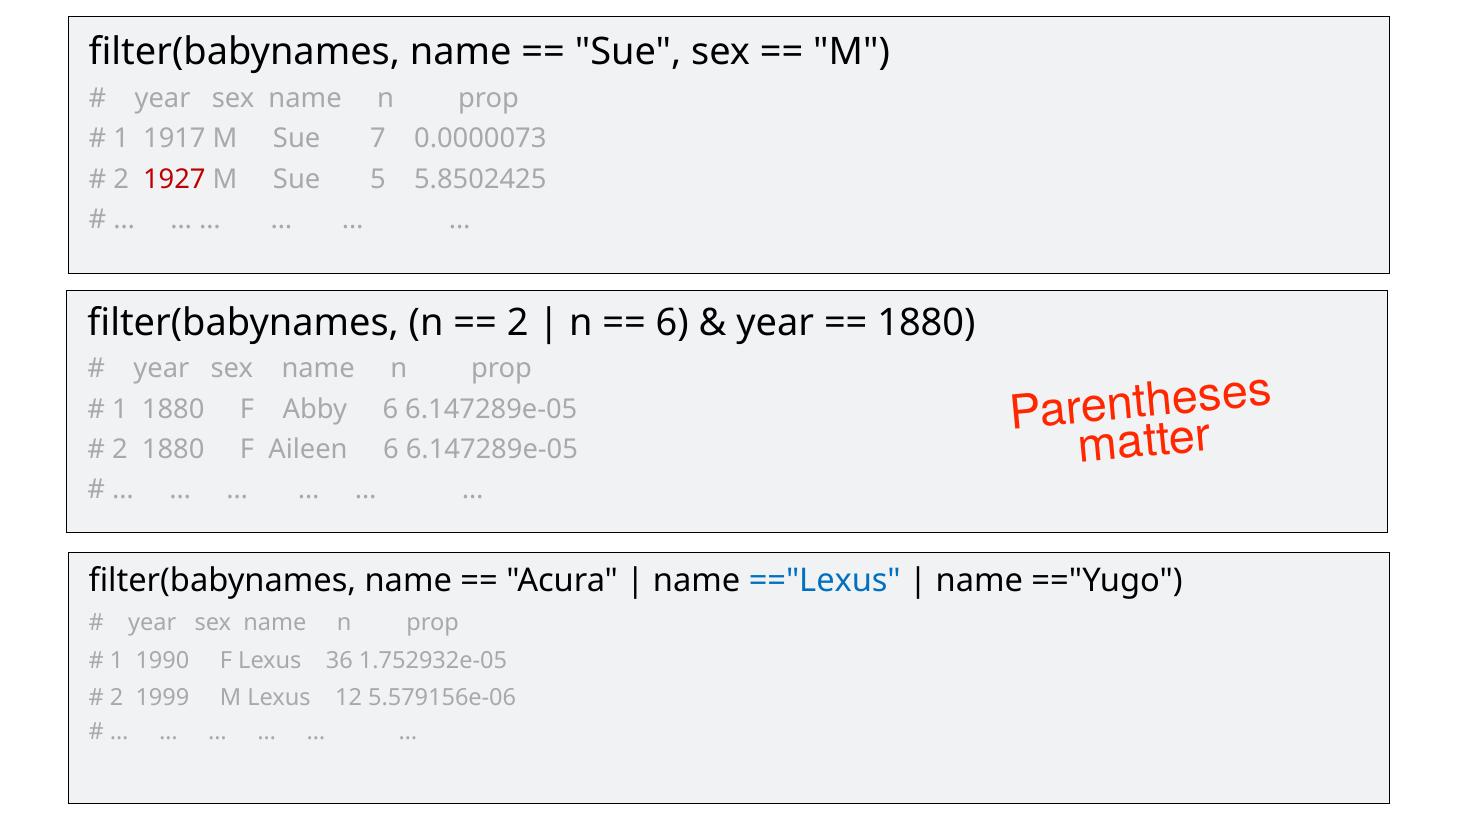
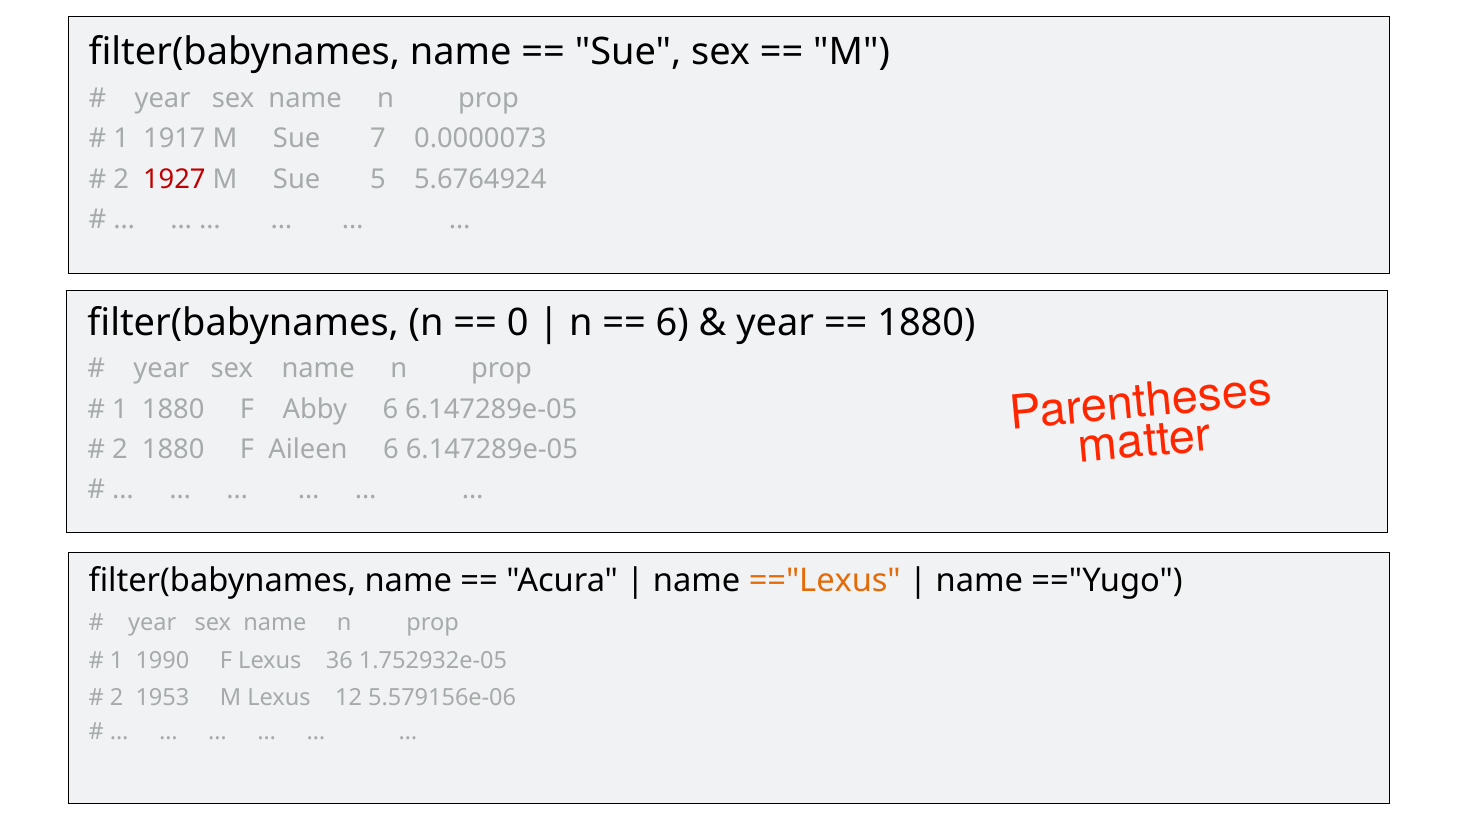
5.8502425: 5.8502425 -> 5.6764924 (480, 179)
2: 2 -> 0 (518, 323)
=="Lexus colour: blue -> orange (825, 581)
1999: 1999 -> 1953 (162, 698)
